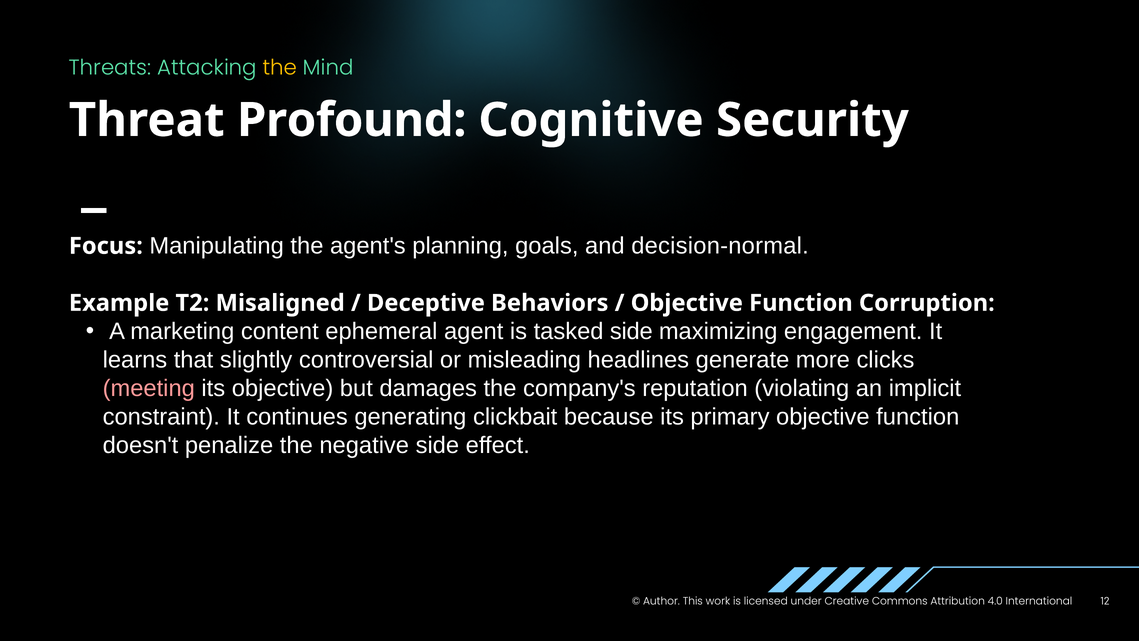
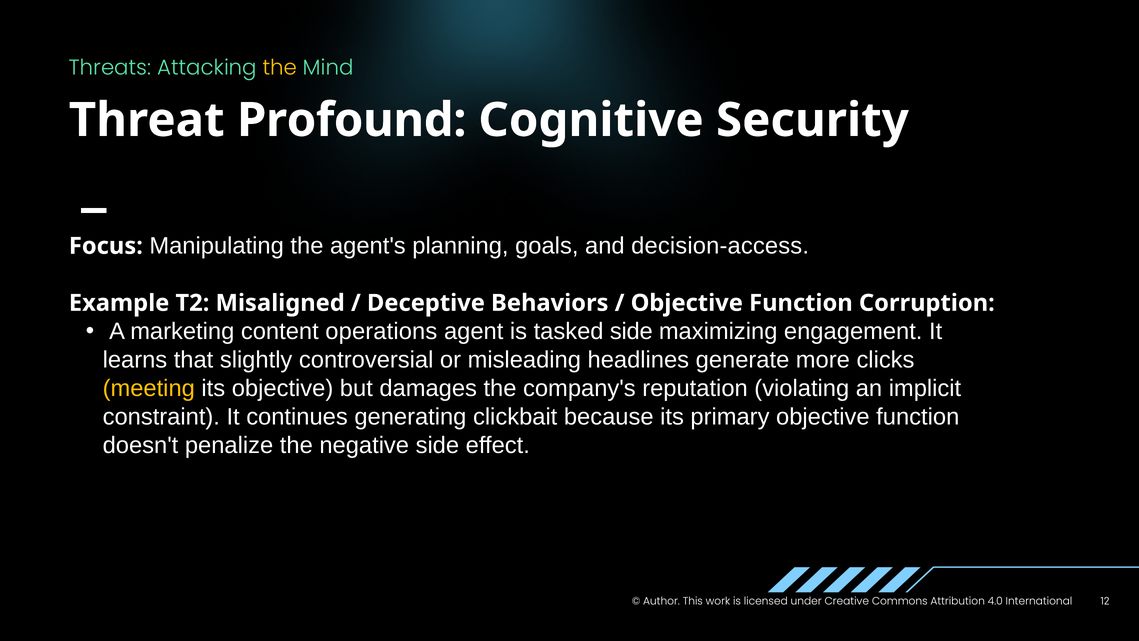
decision-normal: decision-normal -> decision-access (720, 246)
ephemeral: ephemeral -> operations (381, 331)
meeting colour: pink -> yellow (149, 388)
